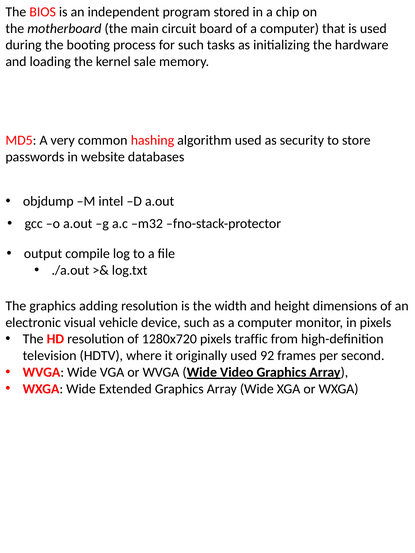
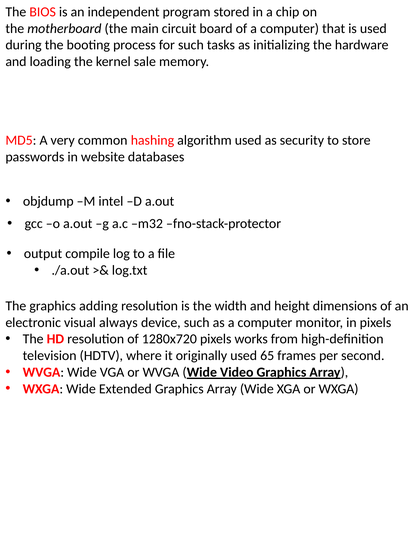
vehicle: vehicle -> always (118, 323)
traffic: traffic -> works (251, 339)
92: 92 -> 65 (267, 356)
